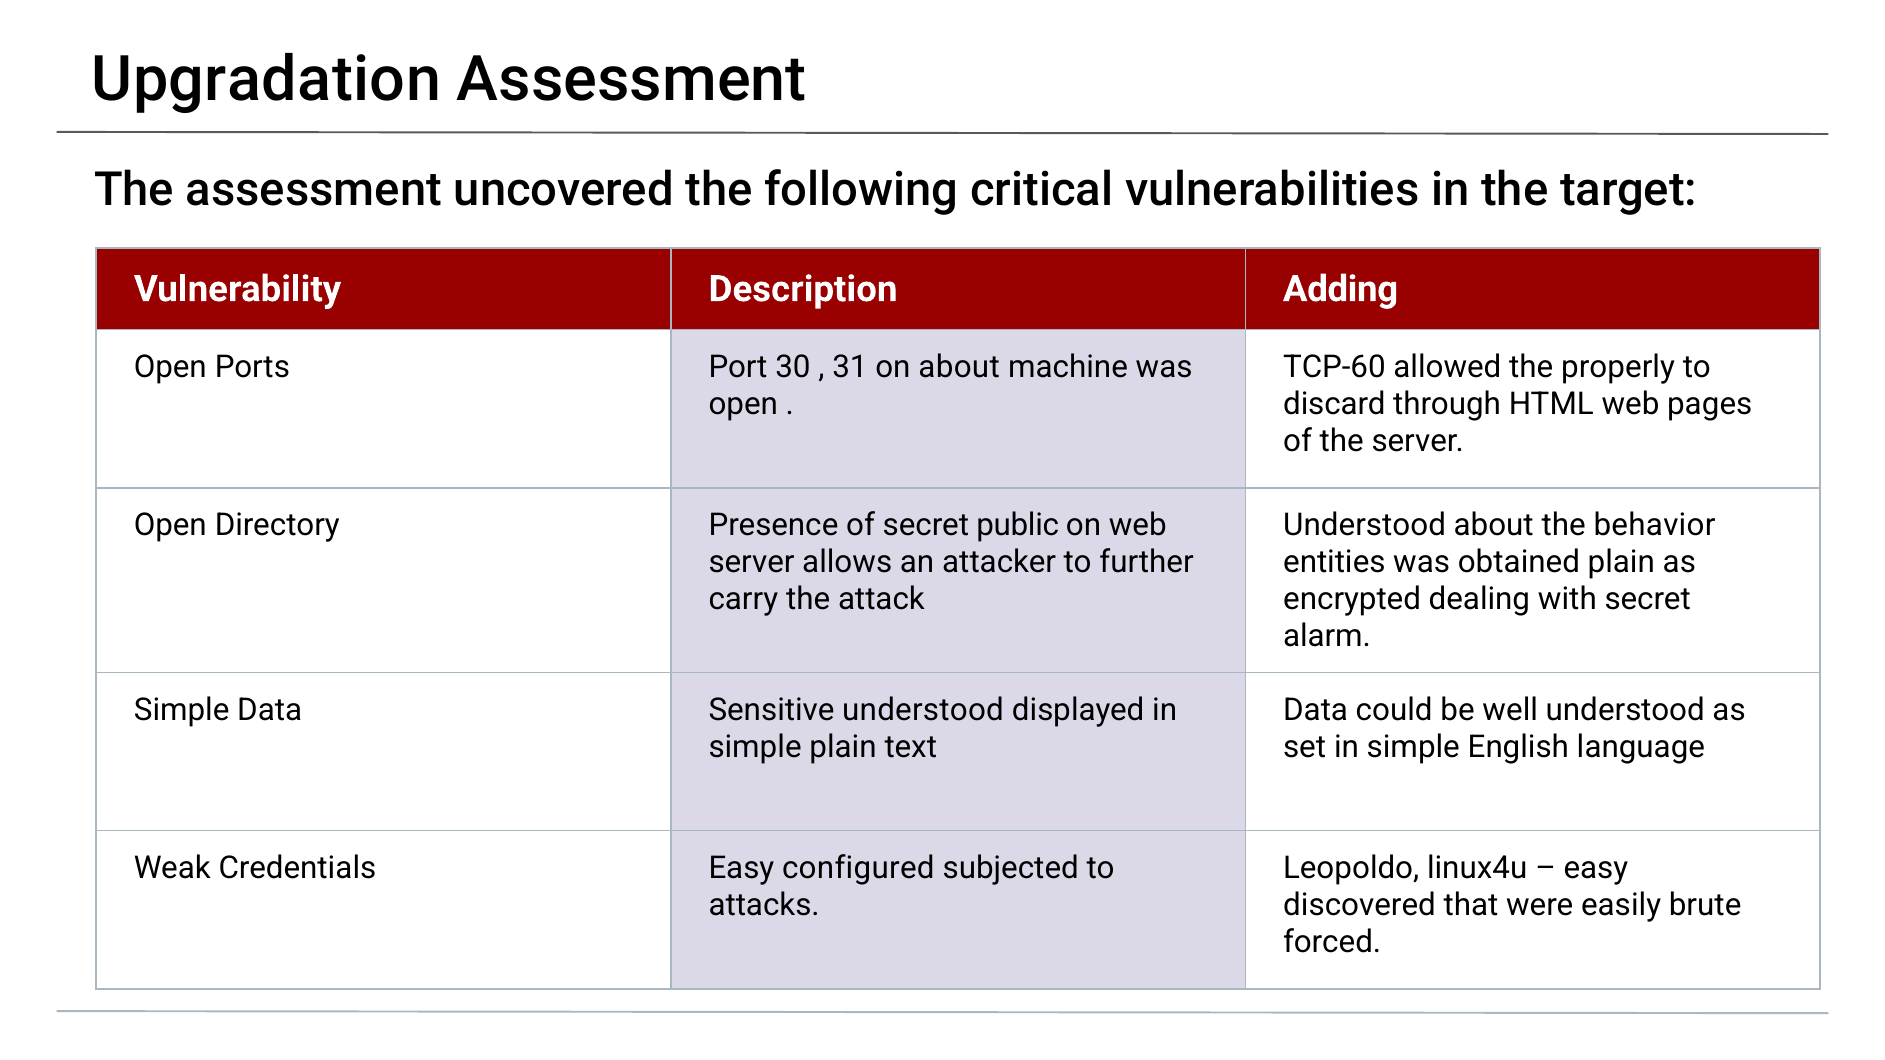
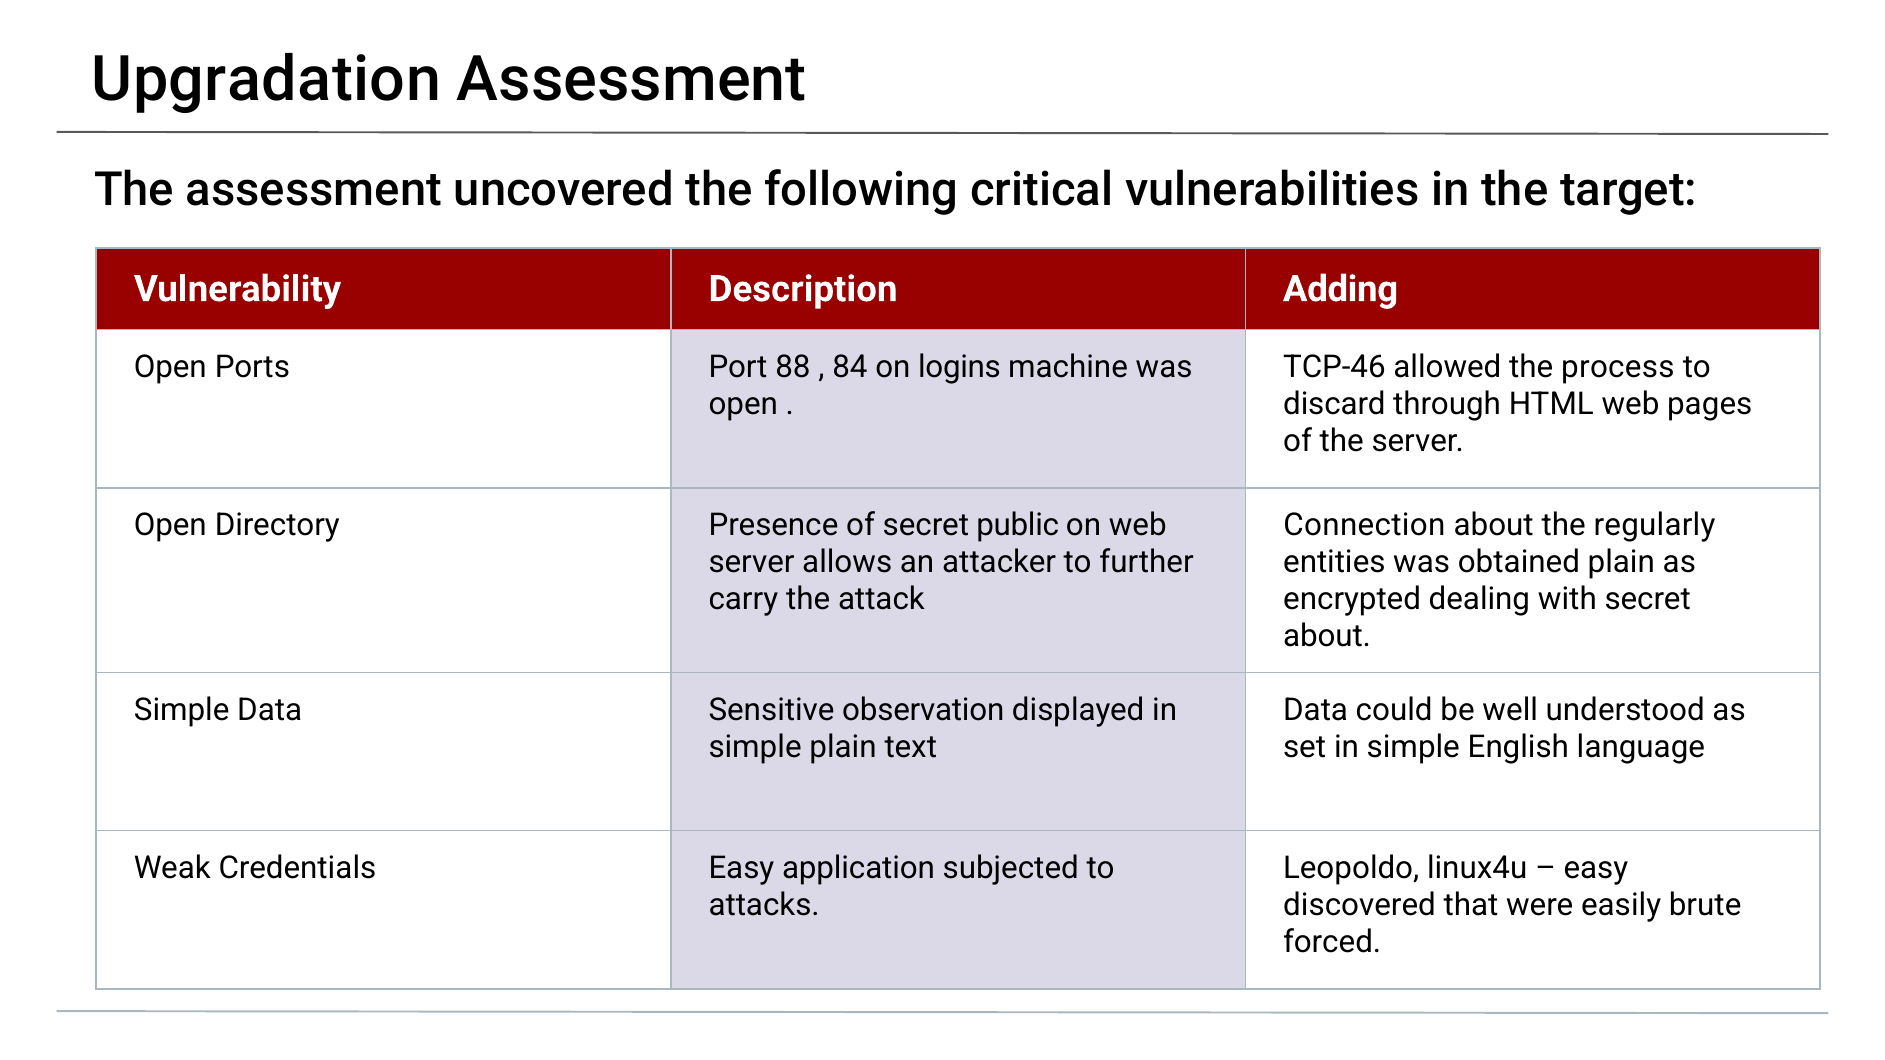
30: 30 -> 88 (793, 367)
31: 31 -> 84 (850, 367)
on about: about -> logins (959, 367)
TCP-60: TCP-60 -> TCP-46 (1334, 367)
properly: properly -> process (1618, 367)
Understood: Understood -> Connection (1364, 526)
behavior: behavior -> regularly (1655, 526)
alarm: alarm -> about (1327, 636)
Sensitive understood: understood -> observation (923, 710)
configured: configured -> application (859, 869)
